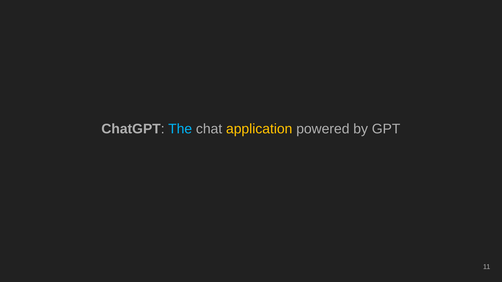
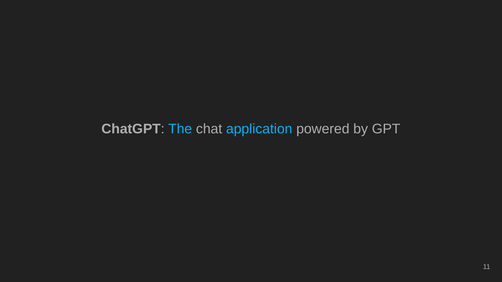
application colour: yellow -> light blue (259, 129)
